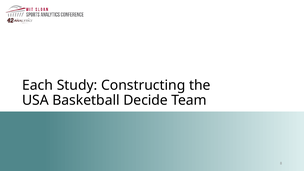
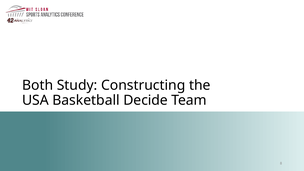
Each: Each -> Both (38, 85)
